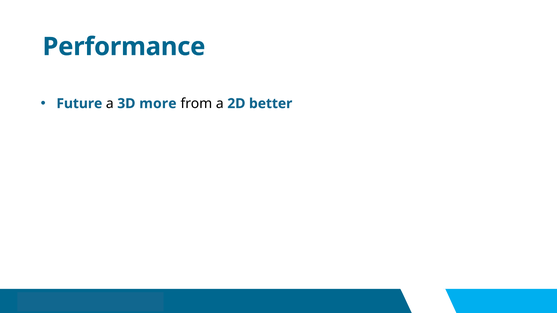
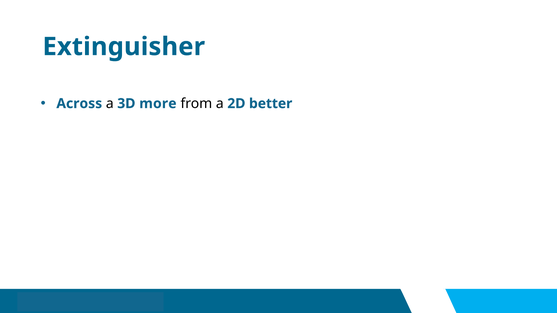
Performance: Performance -> Extinguisher (124, 47)
Future: Future -> Across (79, 104)
